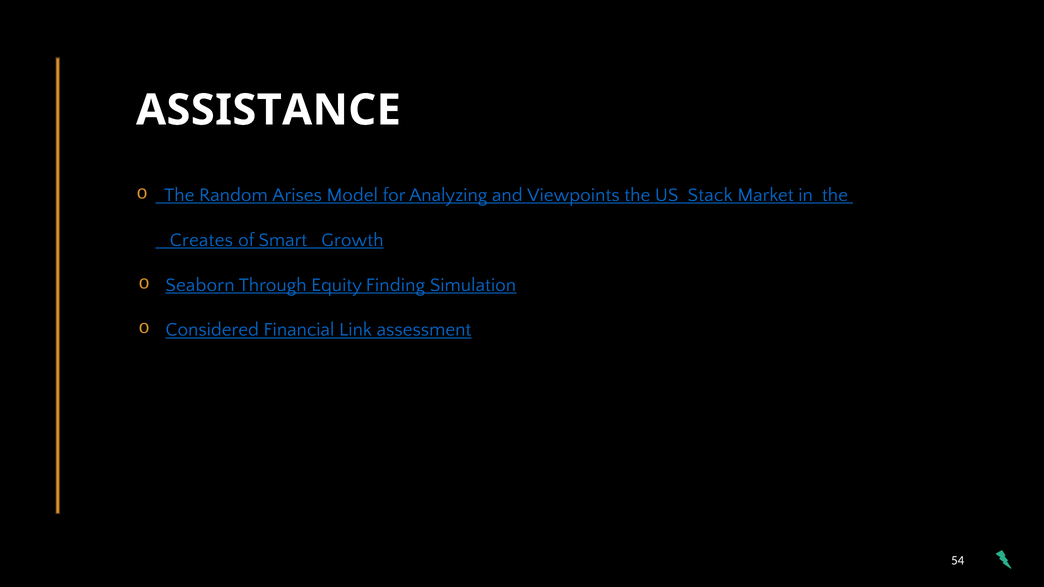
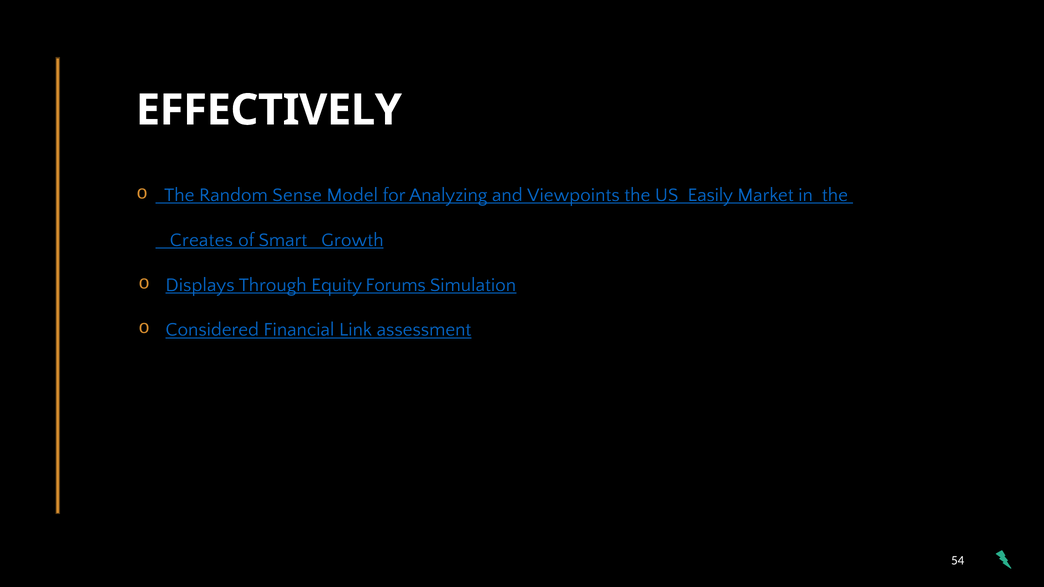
ASSISTANCE: ASSISTANCE -> EFFECTIVELY (269, 110)
Arises: Arises -> Sense (297, 195)
Stack: Stack -> Easily (710, 195)
Seaborn: Seaborn -> Displays (200, 285)
Finding: Finding -> Forums (396, 285)
